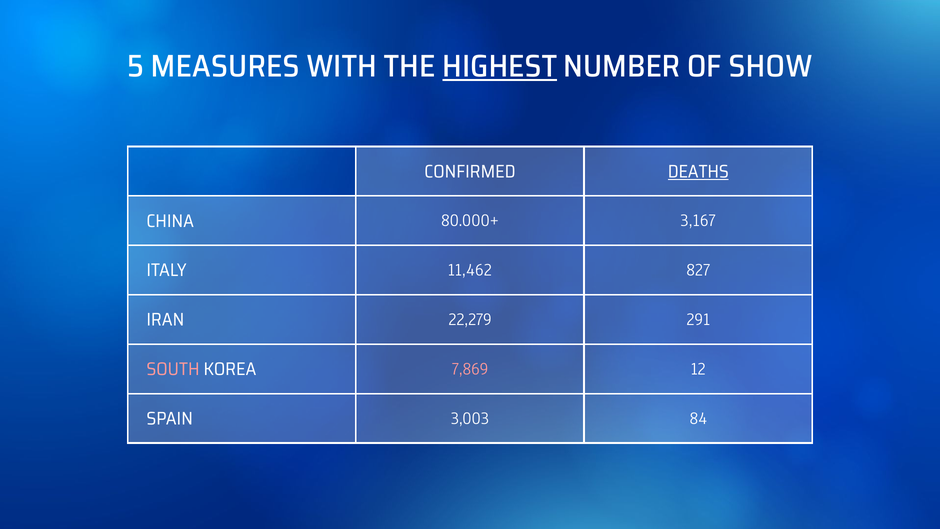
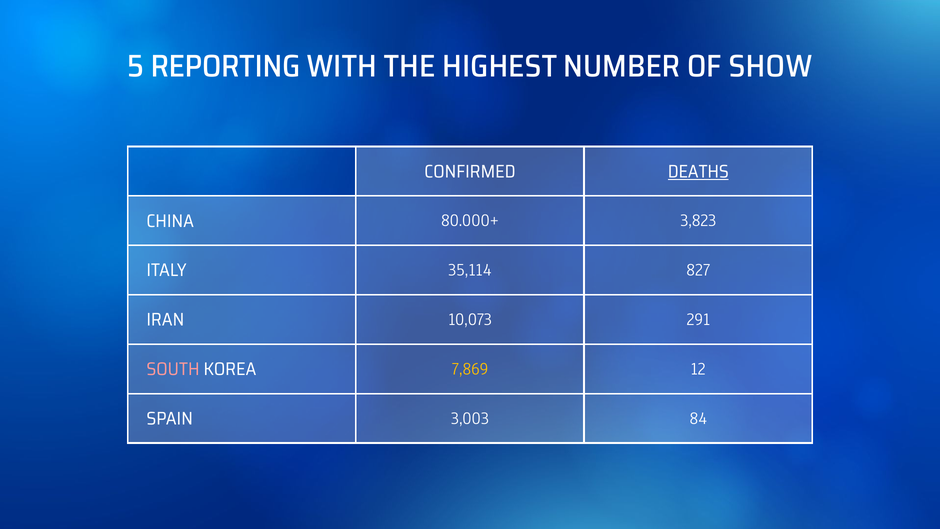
MEASURES: MEASURES -> REPORTING (226, 67)
HIGHEST underline: present -> none (500, 67)
3,167: 3,167 -> 3,823 (698, 220)
11,462: 11,462 -> 35,114 (470, 270)
22,279: 22,279 -> 10,073 (470, 319)
7,869 colour: pink -> yellow (470, 368)
